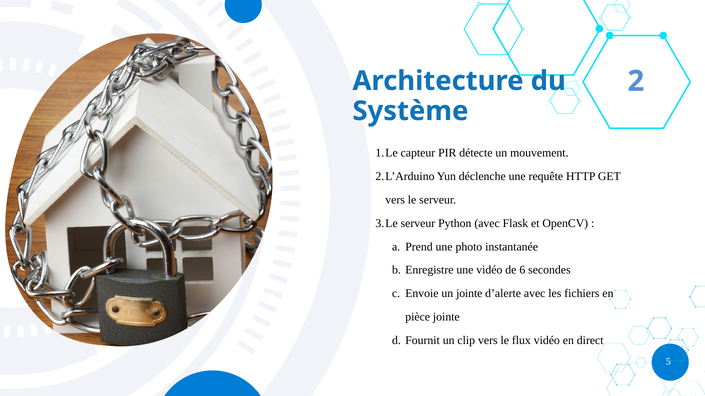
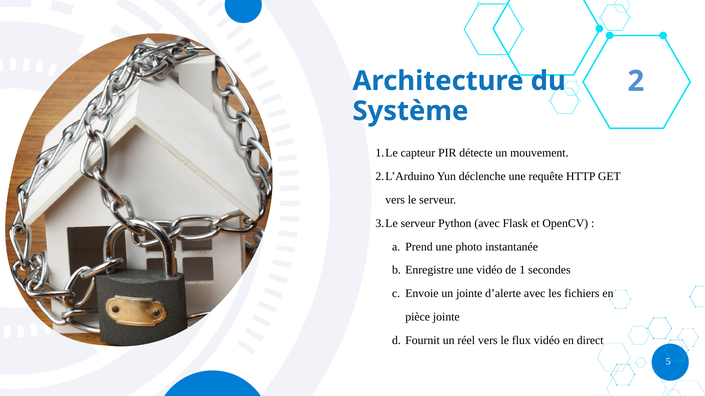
6: 6 -> 1 (522, 270)
clip: clip -> réel (466, 341)
